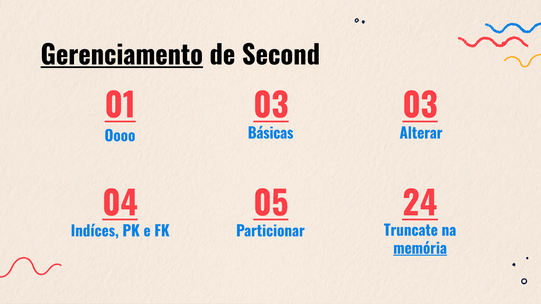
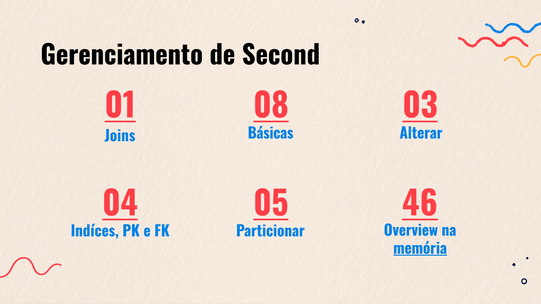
Gerenciamento underline: present -> none (122, 56)
01 03: 03 -> 08 (271, 107)
Oooo: Oooo -> Joins (120, 136)
24: 24 -> 46 (420, 205)
Truncate: Truncate -> Overview (411, 231)
